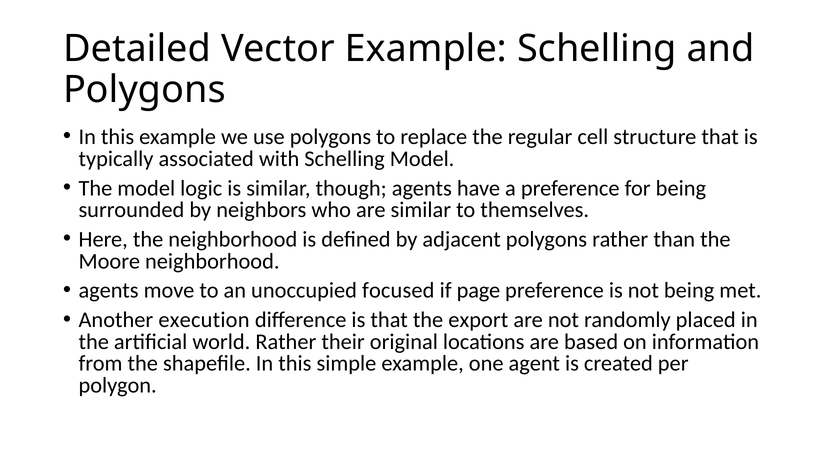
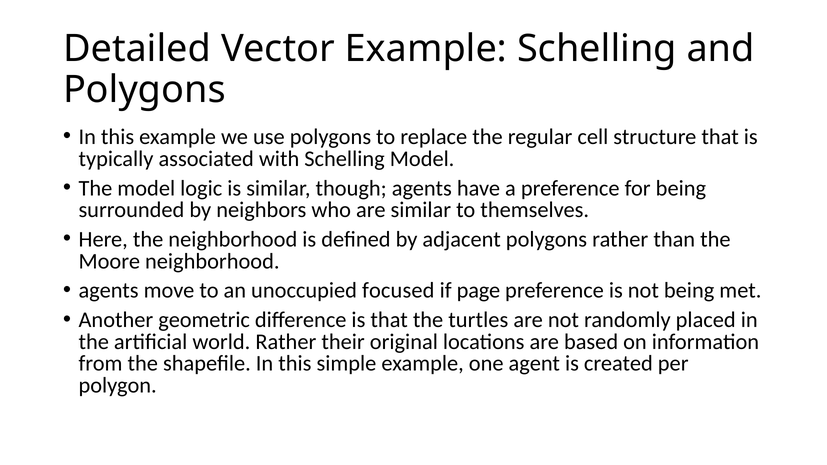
execution: execution -> geometric (204, 320)
export: export -> turtles (478, 320)
